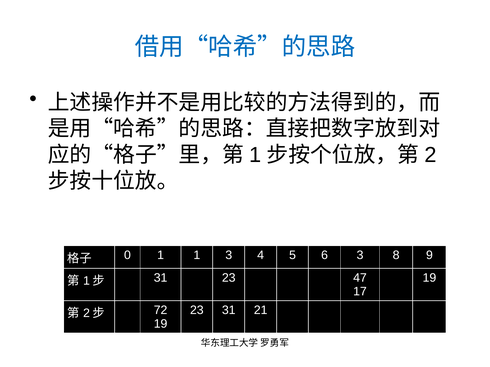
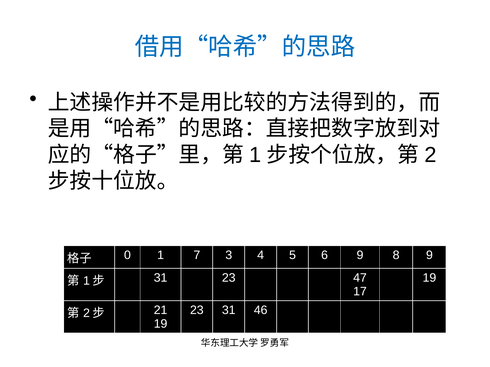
1 1: 1 -> 7 (197, 256)
6 3: 3 -> 9 (360, 256)
21: 21 -> 46 (261, 311)
72: 72 -> 21 (161, 311)
